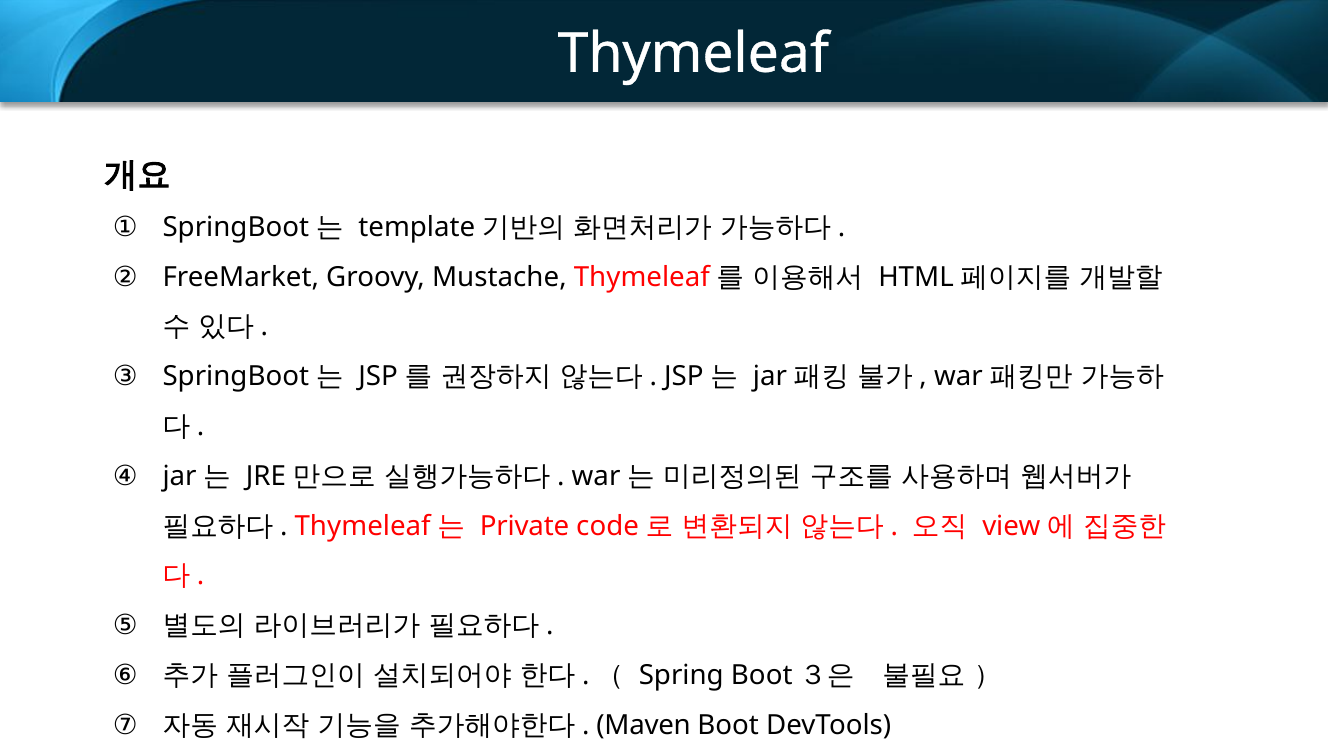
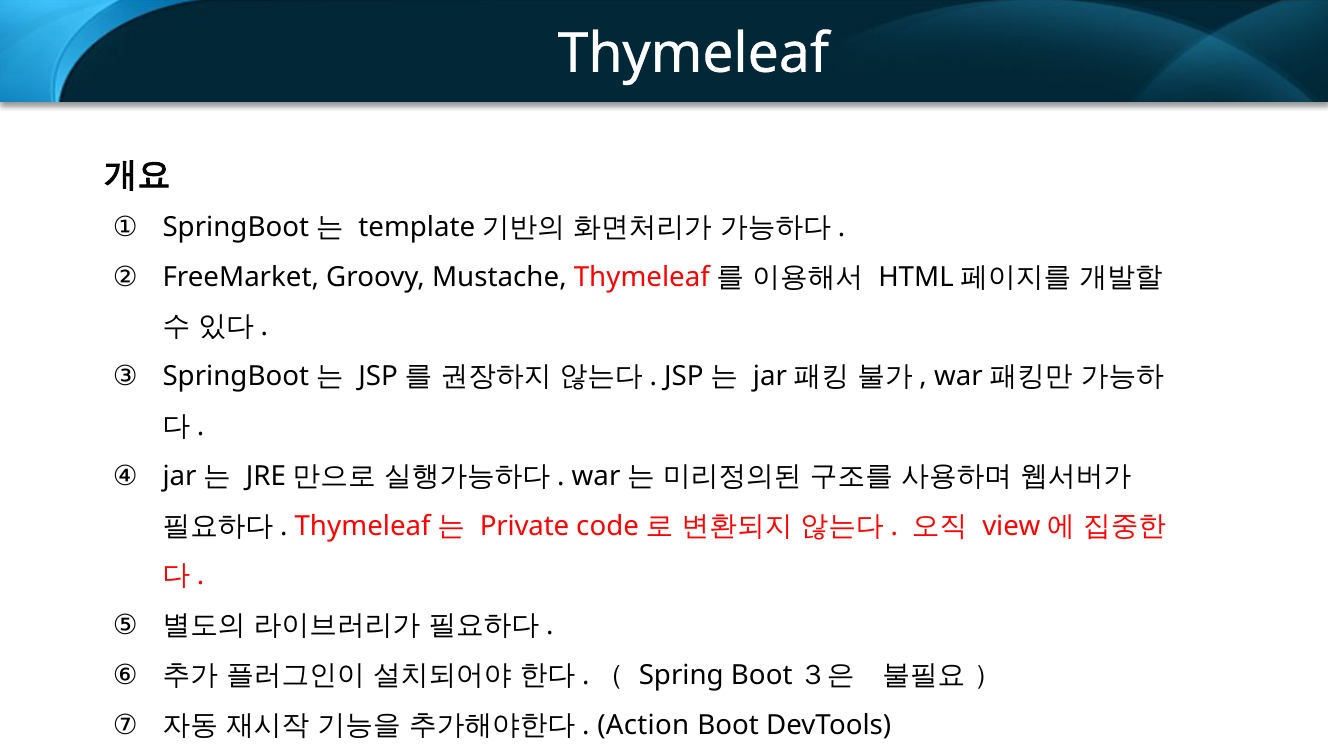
Maven: Maven -> Action (643, 725)
